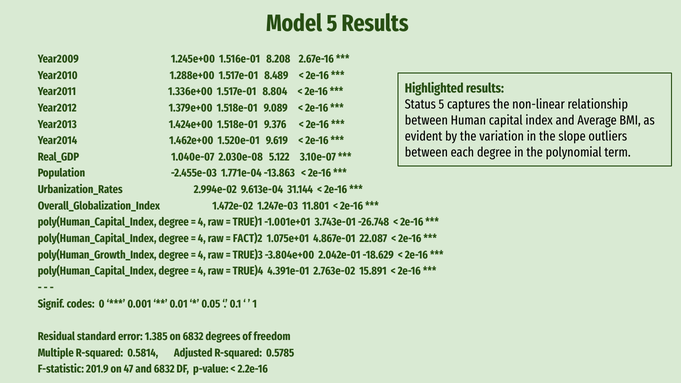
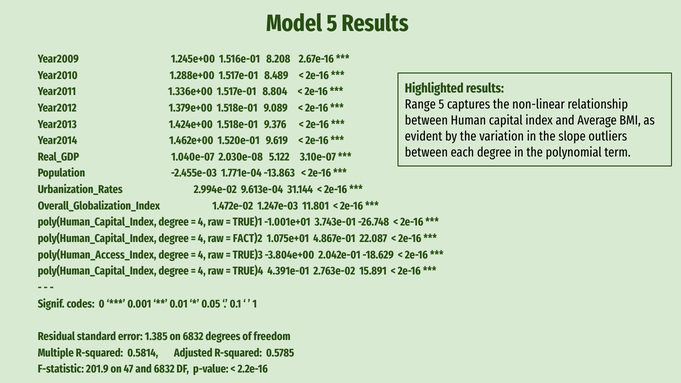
Status: Status -> Range (420, 105)
poly(Human_Growth_Index: poly(Human_Growth_Index -> poly(Human_Access_Index (97, 255)
